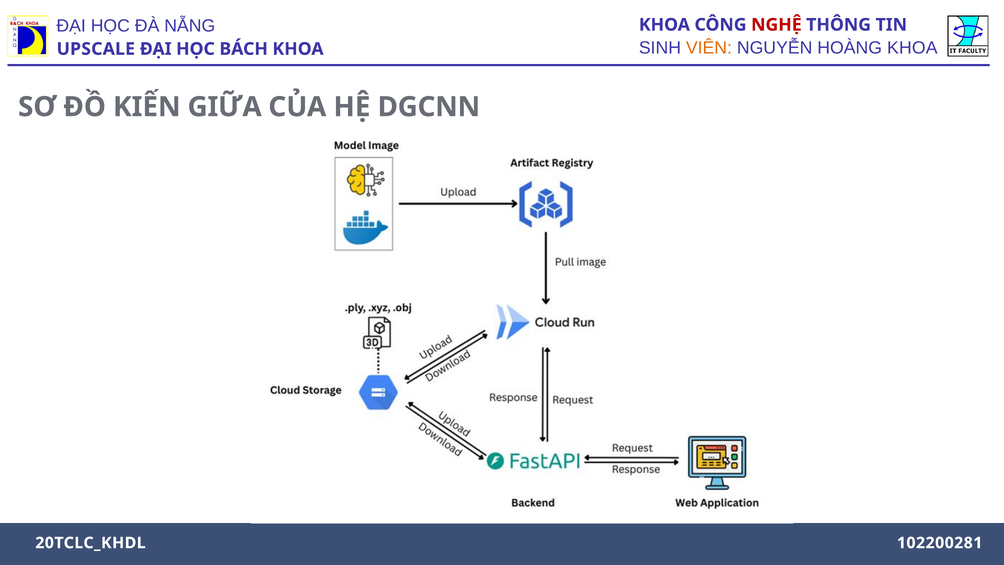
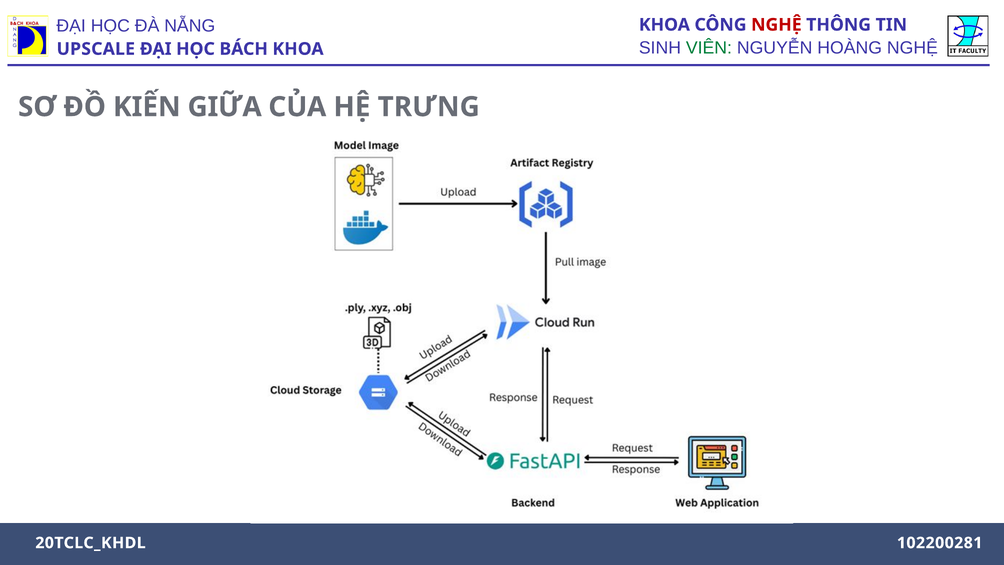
VIÊN colour: orange -> green (709, 48)
HOÀNG KHOA: KHOA -> NGHỆ (912, 48)
DGCNN: DGCNN -> TRƯNG (429, 107)
